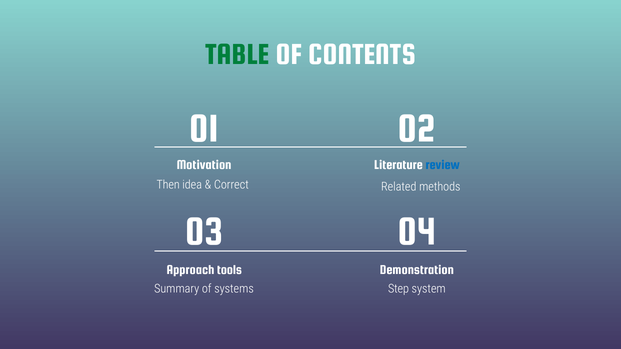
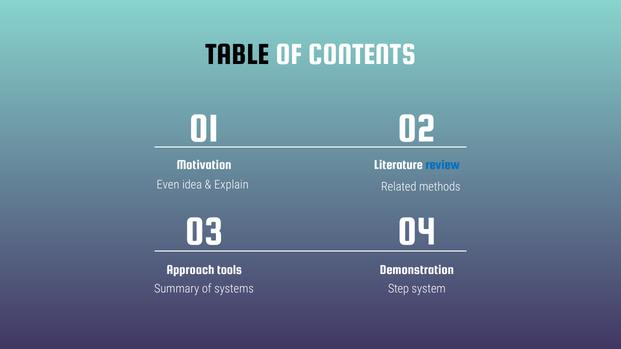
TABLE colour: green -> black (237, 54)
Then: Then -> Even (168, 185)
Correct: Correct -> Explain (231, 185)
